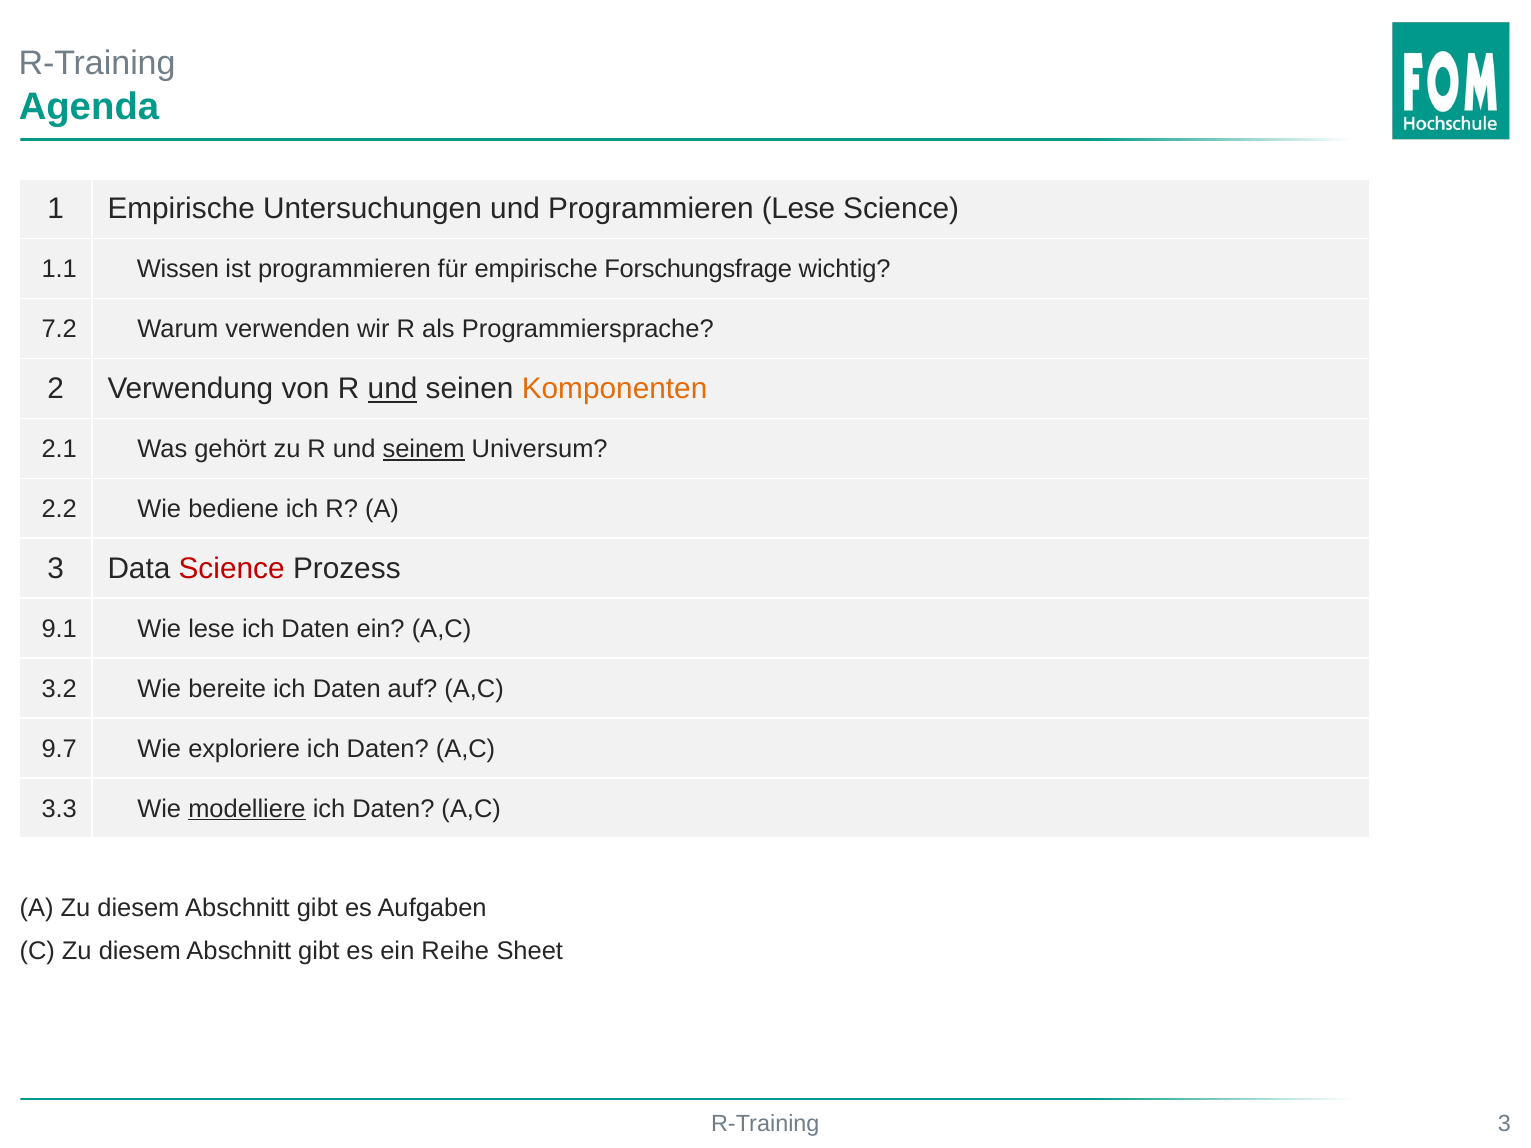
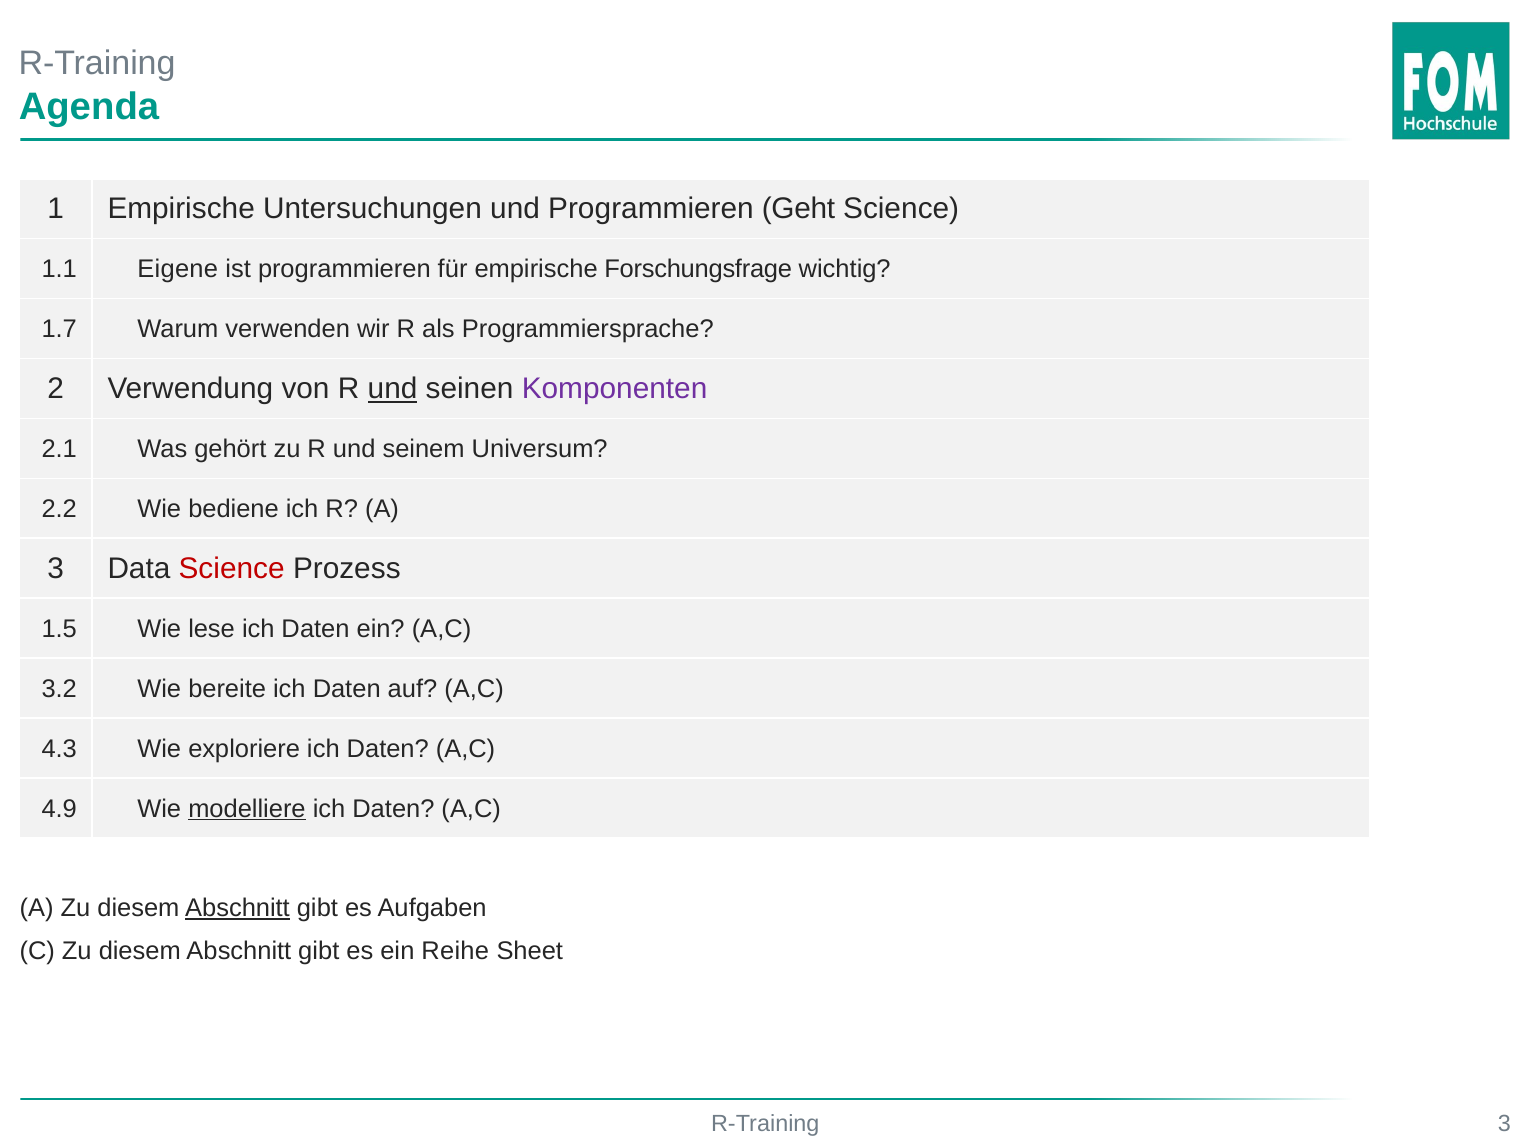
Programmieren Lese: Lese -> Geht (798, 209)
Wissen: Wissen -> Eigene (178, 269)
7.2: 7.2 -> 1.7 (59, 329)
Komponenten colour: orange -> purple (615, 389)
seinem underline: present -> none (424, 449)
9.1: 9.1 -> 1.5 (59, 629)
9.7: 9.7 -> 4.3 (59, 749)
3.3: 3.3 -> 4.9 (59, 809)
Abschnitt underline: none -> present (238, 908)
